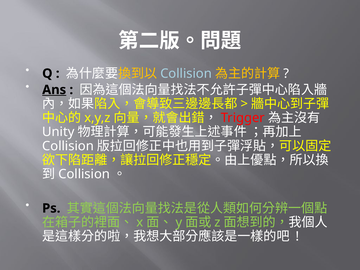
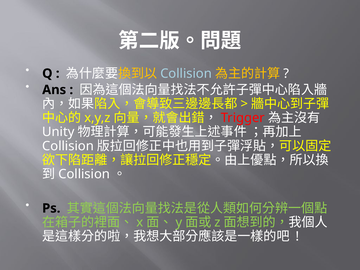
Ans underline: present -> none (54, 90)
